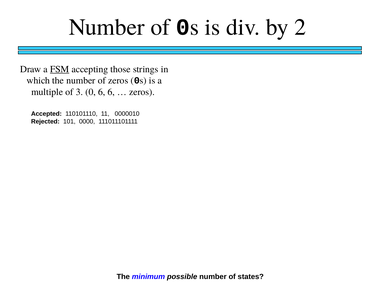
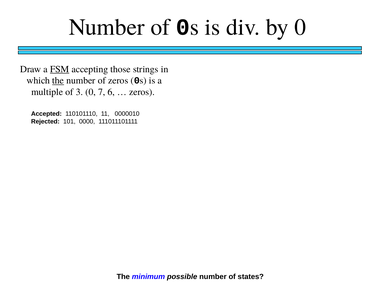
by 2: 2 -> 0 (300, 27)
the underline: none -> present (58, 81)
0 6: 6 -> 7 (102, 92)
